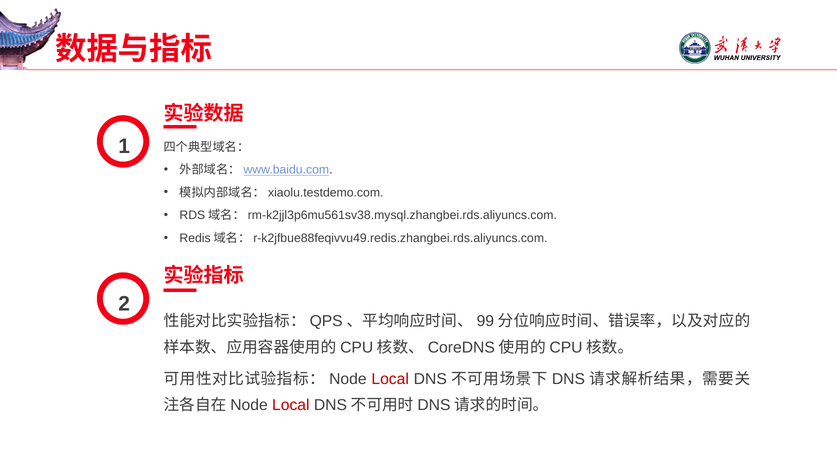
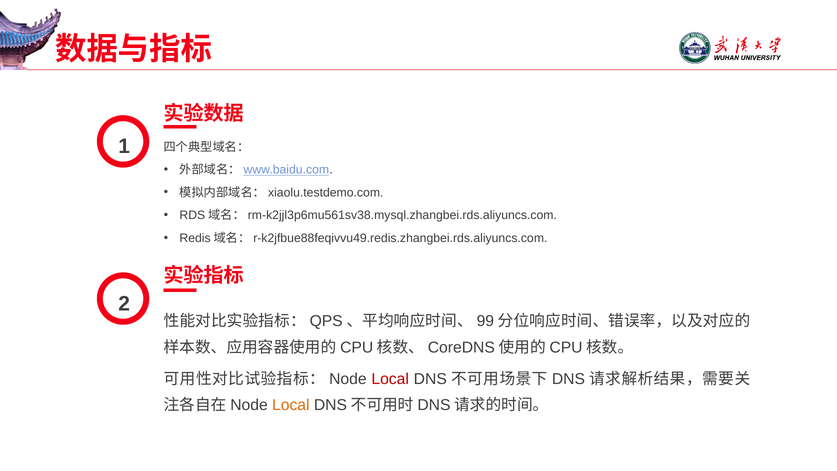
Local colour: red -> orange (291, 405)
